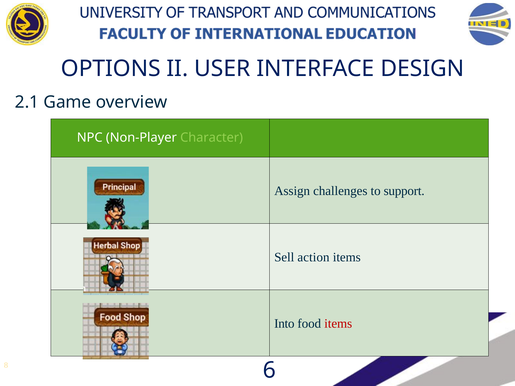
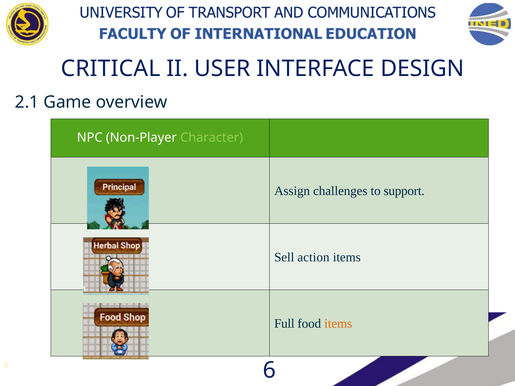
OPTIONS: OPTIONS -> CRITICAL (111, 69)
Into: Into -> Full (284, 324)
items colour: red -> orange (338, 324)
